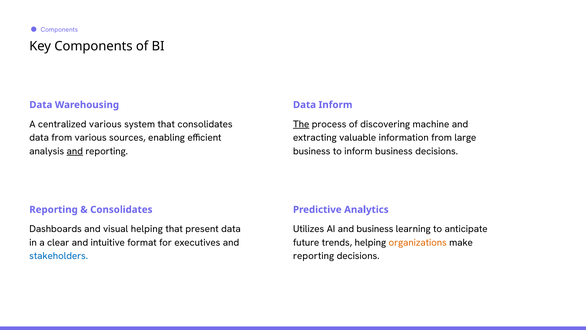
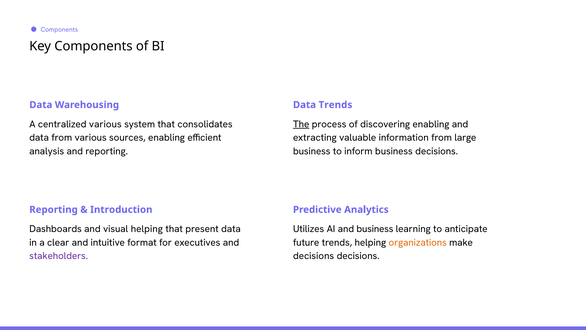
Data Inform: Inform -> Trends (335, 105)
discovering machine: machine -> enabling (431, 124)
and underline: present -> none (75, 151)
Consolidates: Consolidates -> Introduction (121, 209)
stakeholders colour: blue -> purple (59, 256)
reporting: reporting -> decisions (314, 256)
